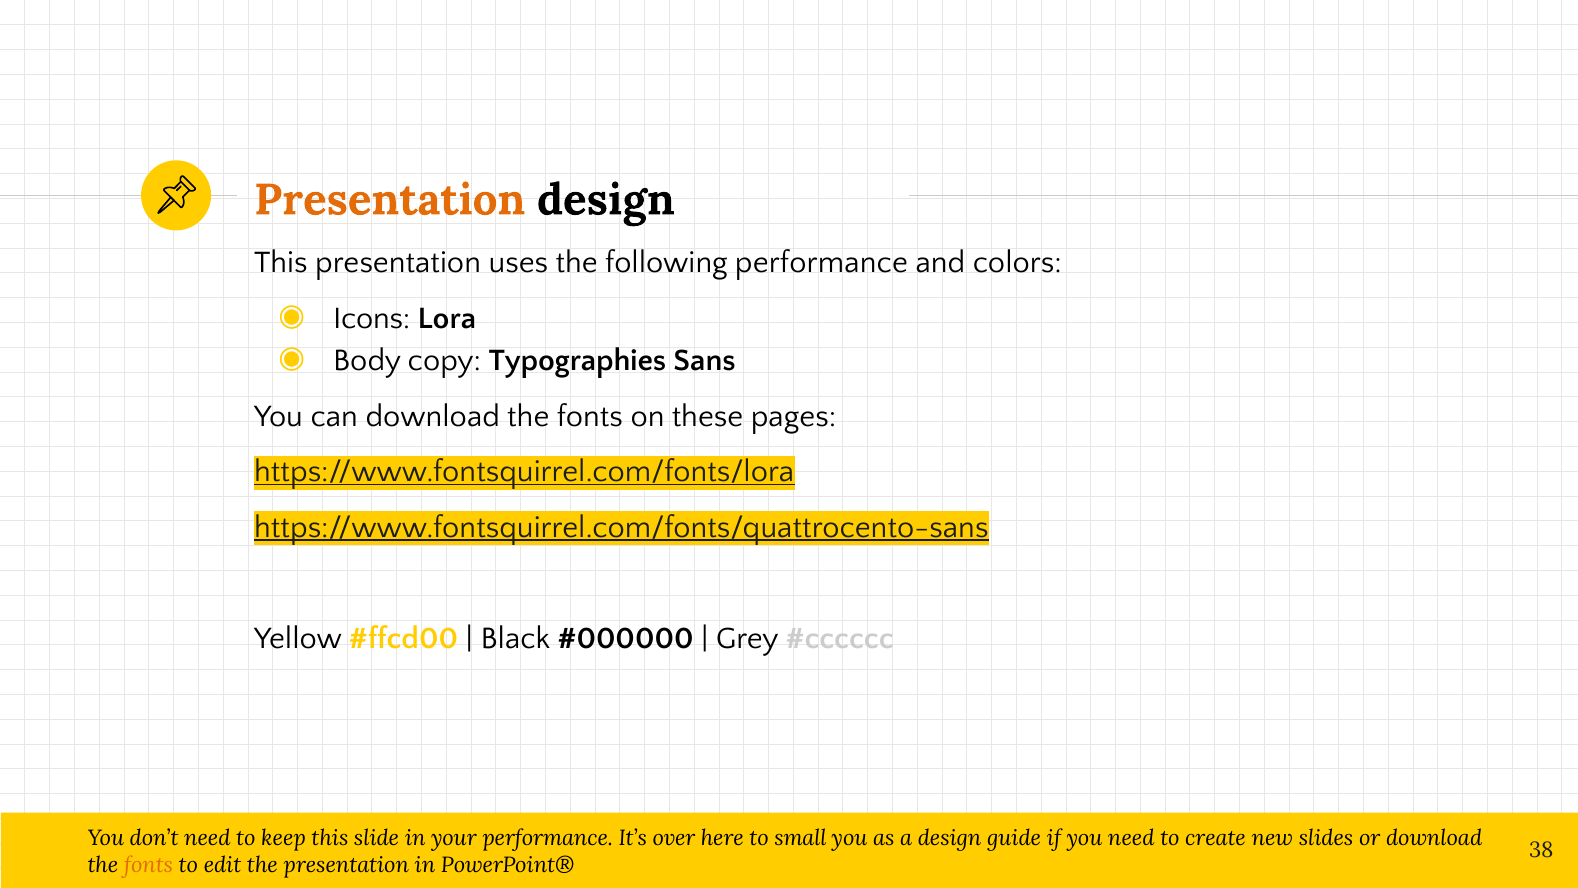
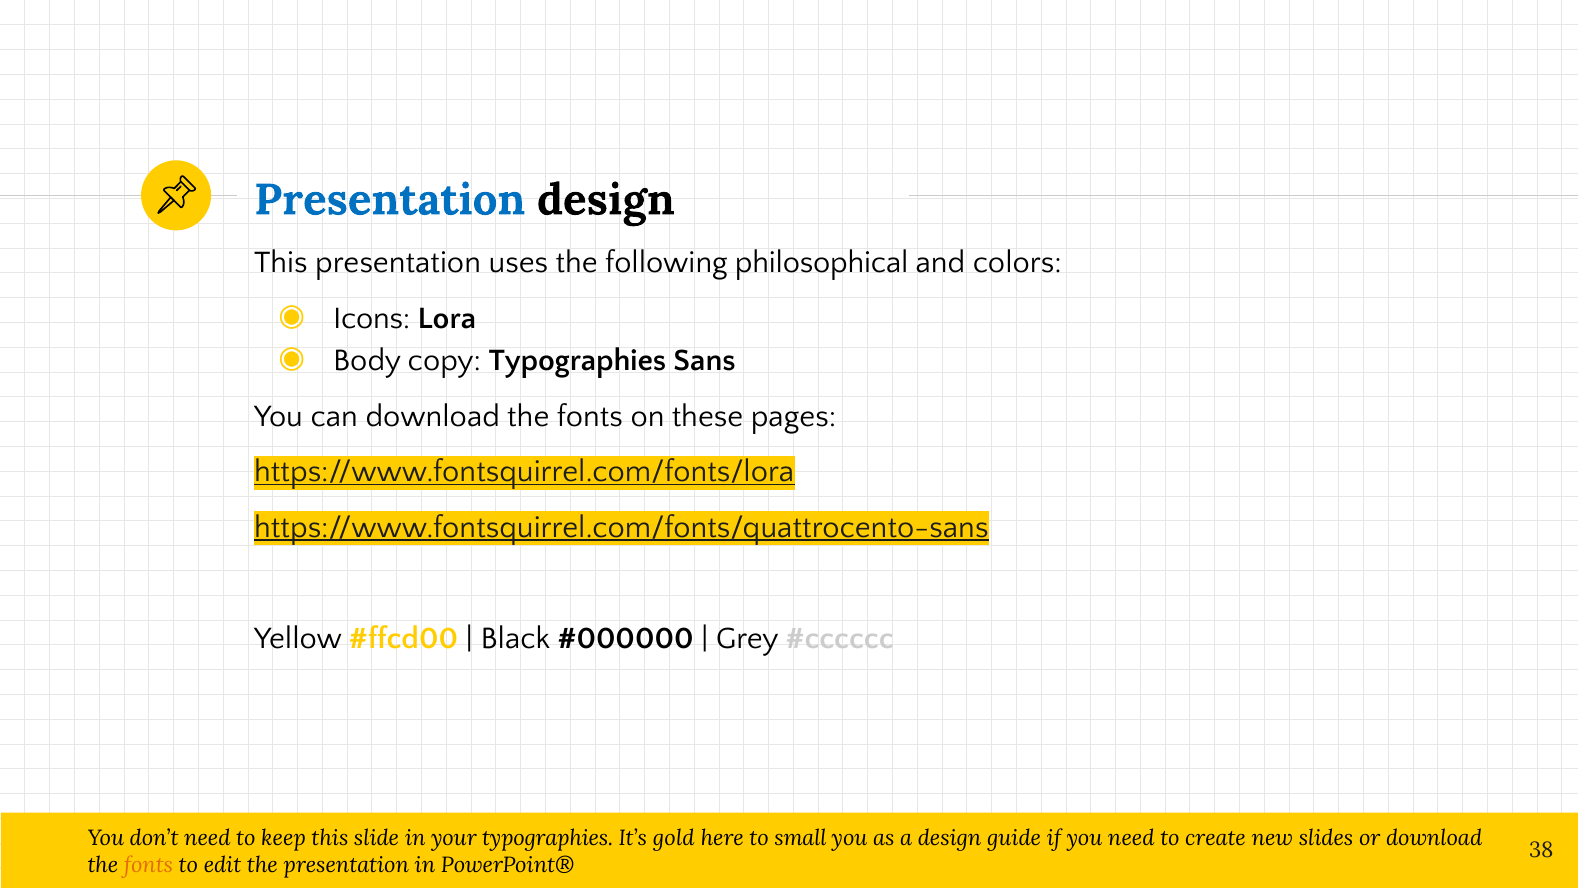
Presentation colour: orange -> blue (390, 200)
following performance: performance -> philosophical (822, 263)
your performance: performance -> typographies (548, 838)
over: over -> gold (674, 838)
